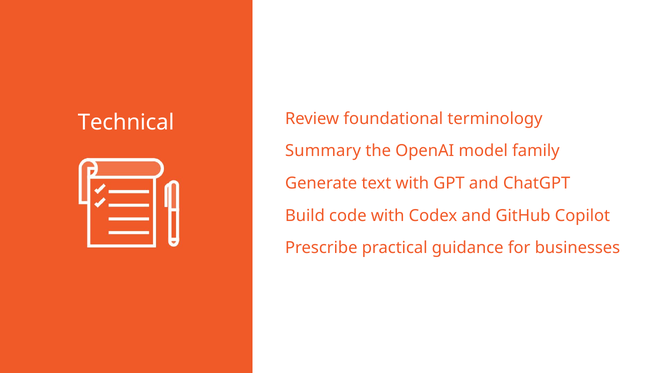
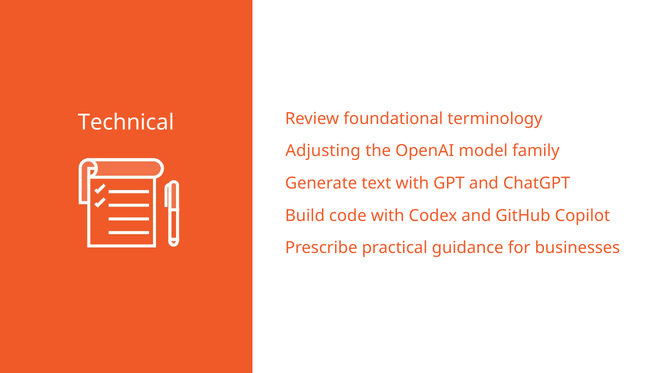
Summary: Summary -> Adjusting (323, 151)
